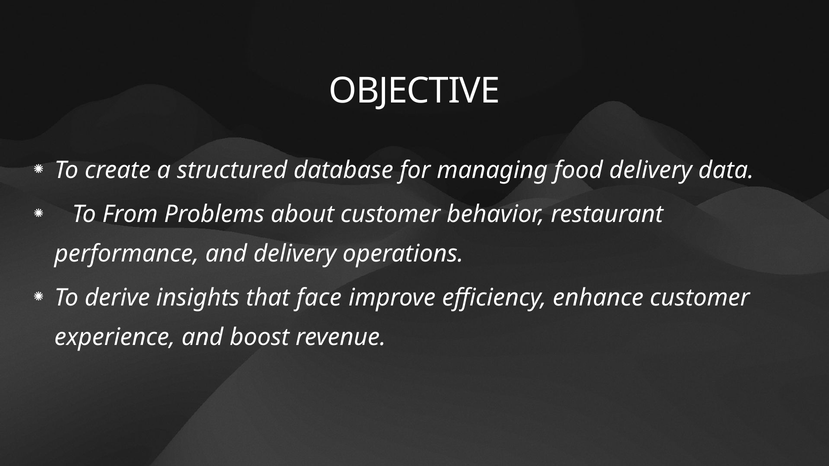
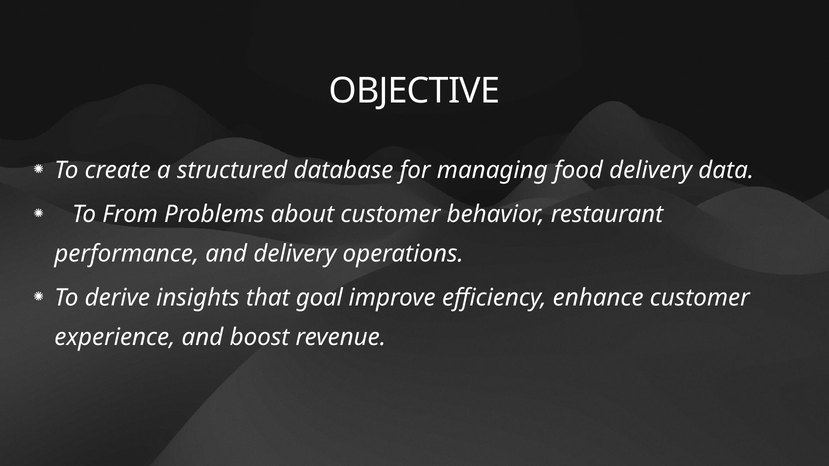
face: face -> goal (319, 298)
